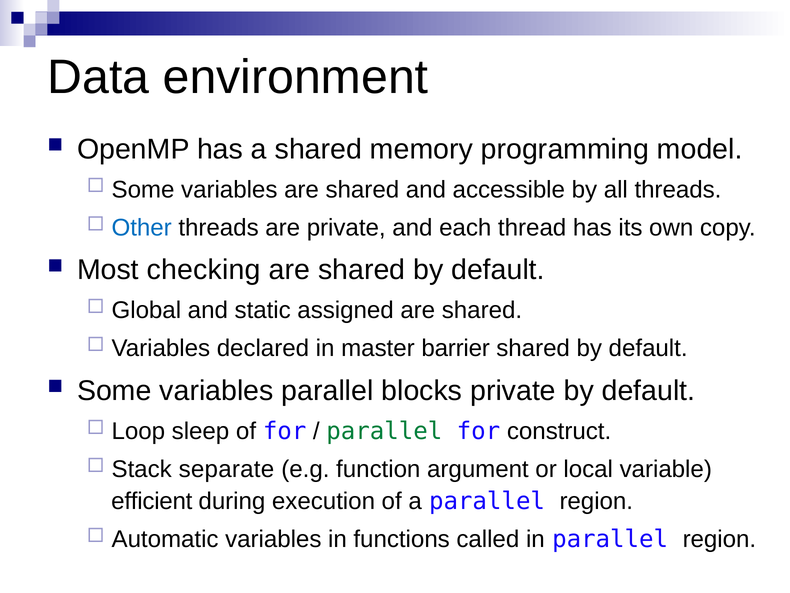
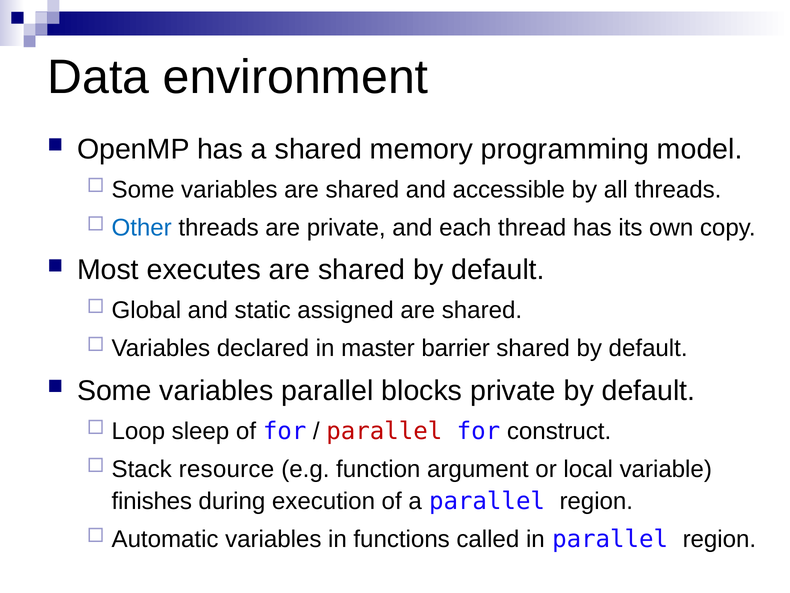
checking: checking -> executes (204, 270)
parallel colour: green -> red (384, 431)
separate: separate -> resource (226, 469)
efficient: efficient -> finishes (152, 501)
